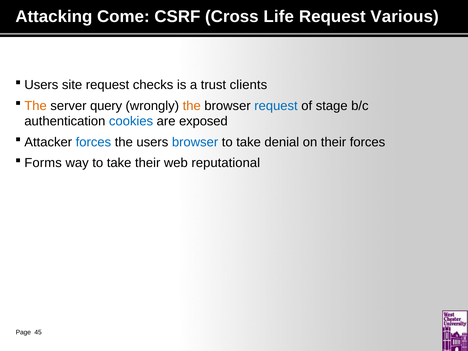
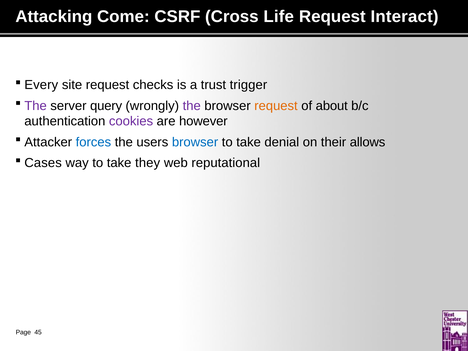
Various: Various -> Interact (405, 17)
Users: Users -> Every (41, 85)
clients: clients -> trigger (248, 85)
The colour: orange -> purple (36, 106)
the colour: orange -> purple (192, 106)
request colour: blue -> orange (276, 106)
stage: stage -> about (332, 106)
cookies colour: blue -> purple (131, 121)
exposed: exposed -> however (203, 121)
their forces: forces -> allows (368, 142)
Forms: Forms -> Cases (43, 163)
take their: their -> they (148, 163)
